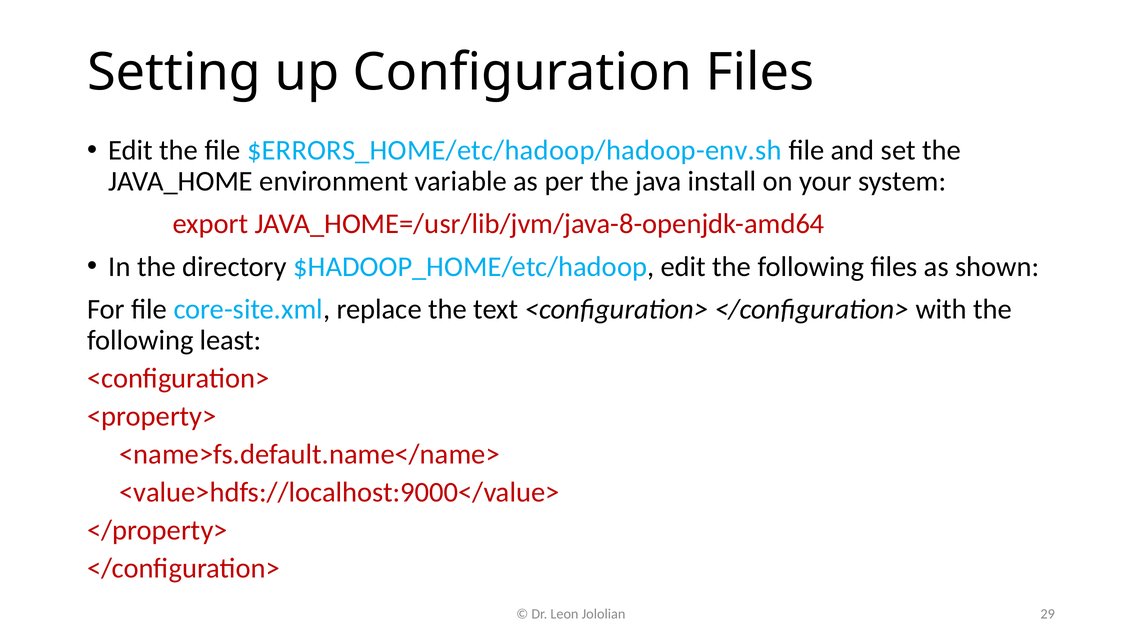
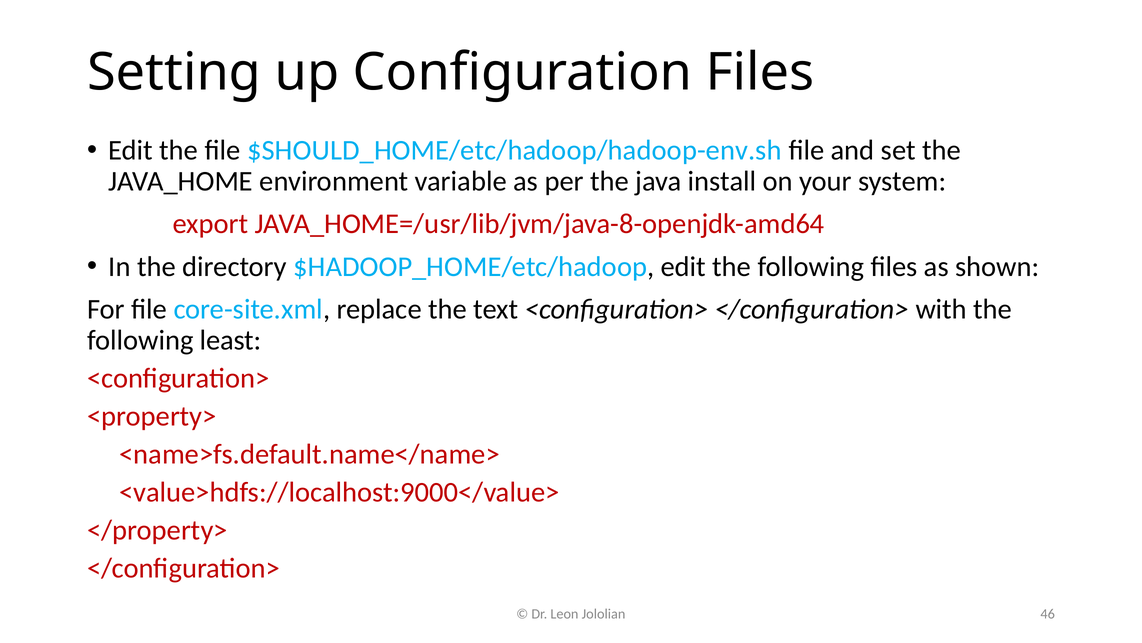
$ERRORS_HOME/etc/hadoop/hadoop-env.sh: $ERRORS_HOME/etc/hadoop/hadoop-env.sh -> $SHOULD_HOME/etc/hadoop/hadoop-env.sh (514, 150)
29: 29 -> 46 (1048, 613)
